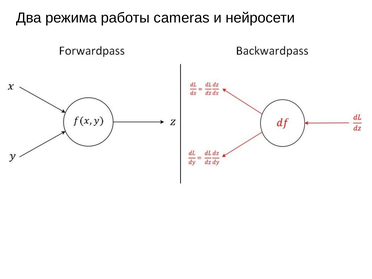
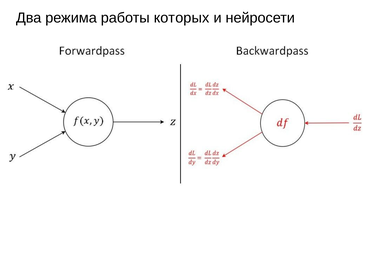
cameras: cameras -> которых (182, 18)
